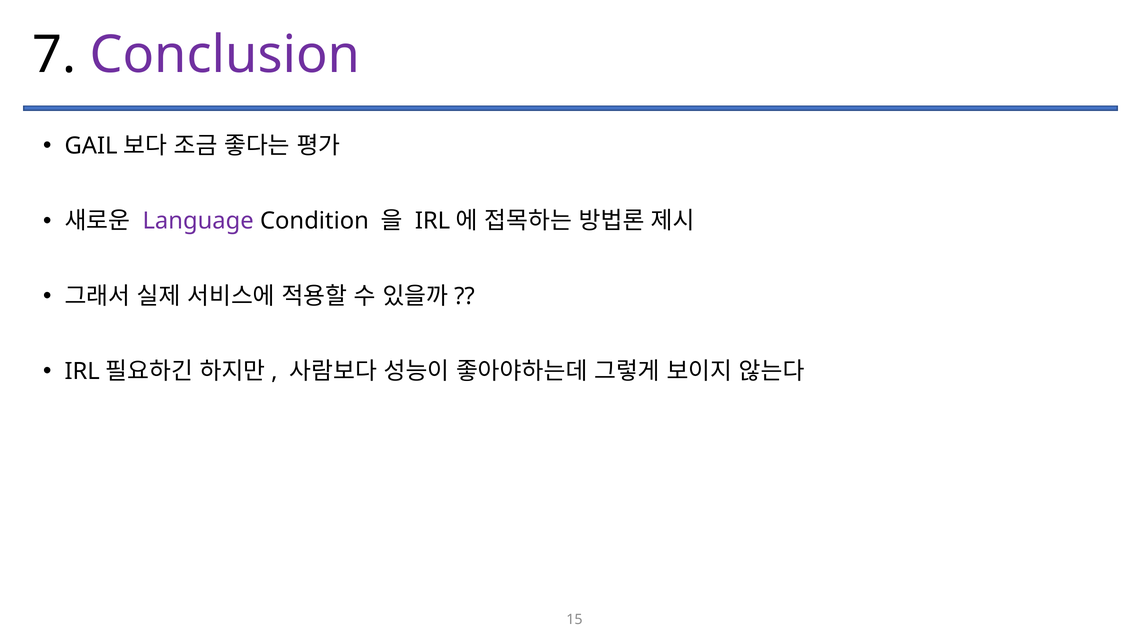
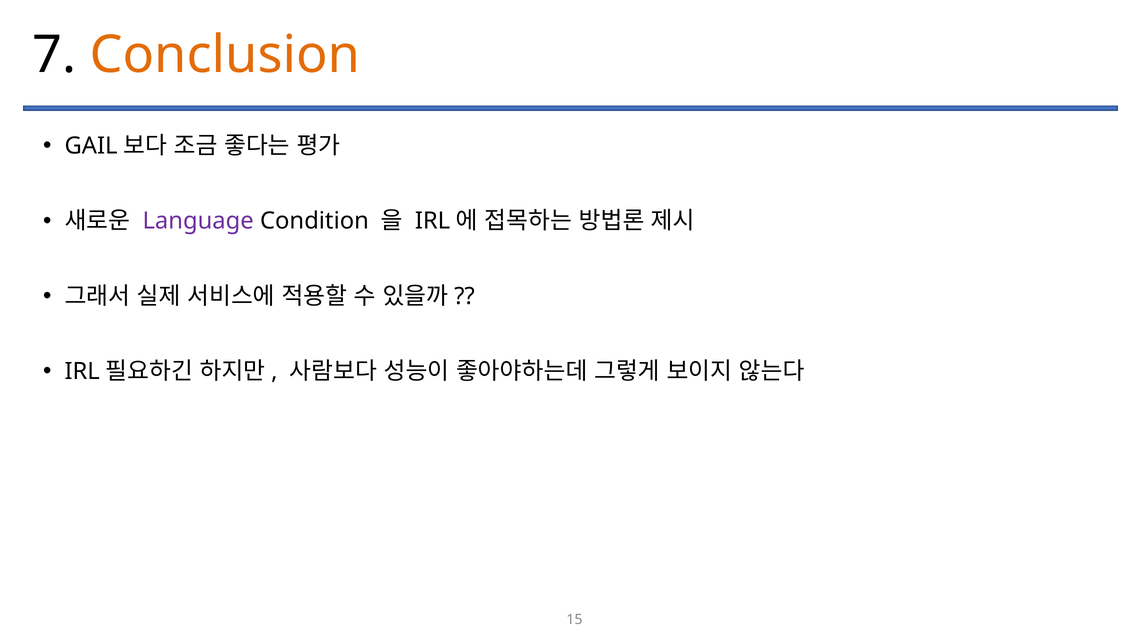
Conclusion colour: purple -> orange (225, 55)
